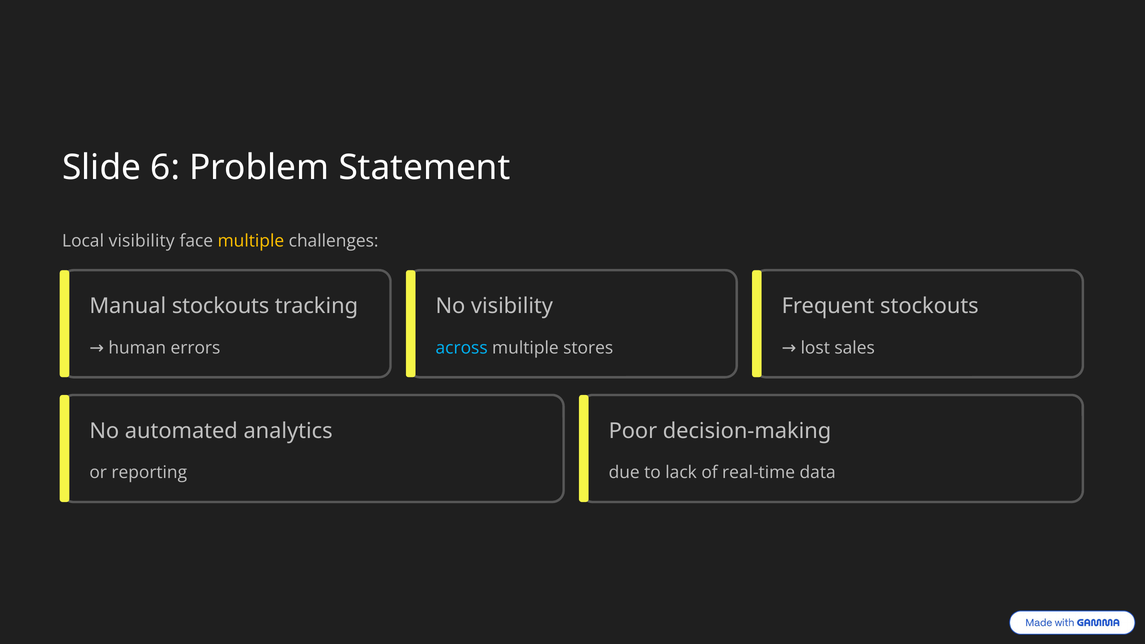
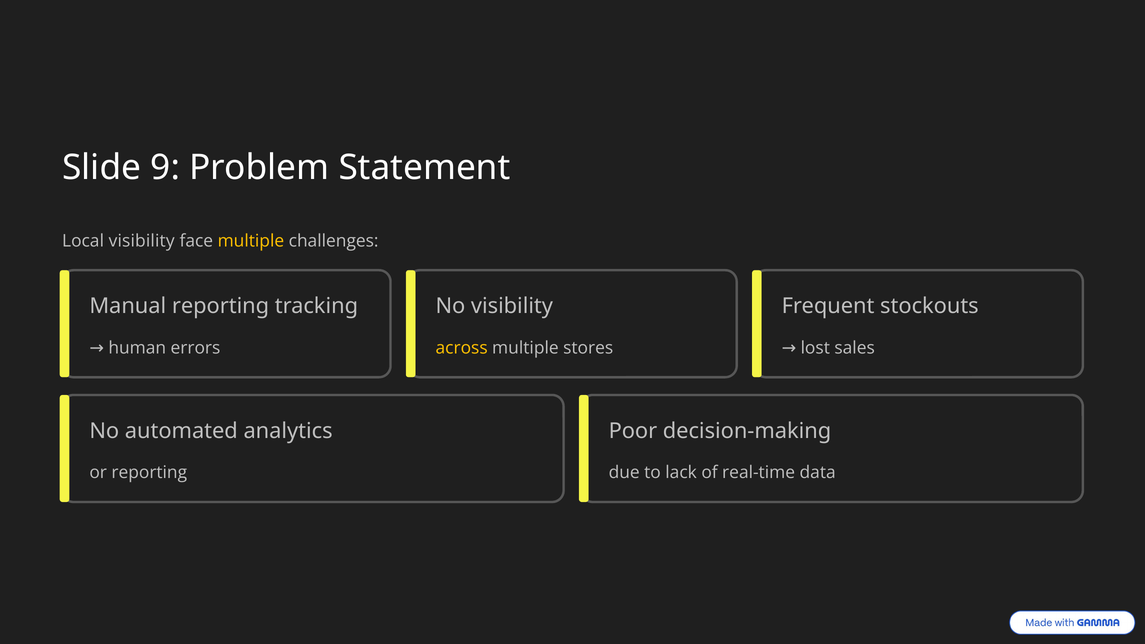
6: 6 -> 9 (165, 168)
Manual stockouts: stockouts -> reporting (221, 306)
across colour: light blue -> yellow (462, 348)
